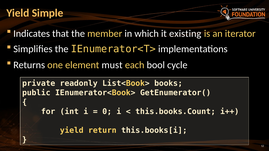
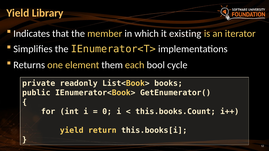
Simple: Simple -> Library (48, 13)
must: must -> them (112, 65)
